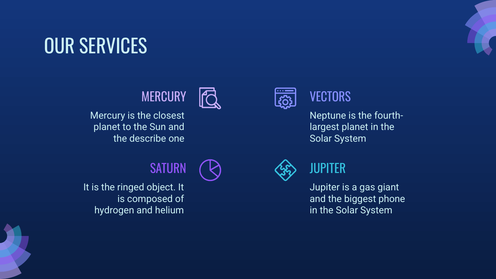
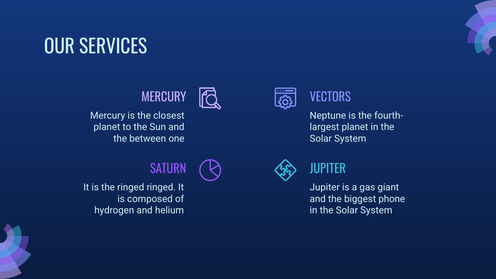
describe: describe -> between (148, 139)
ringed object: object -> ringed (161, 187)
